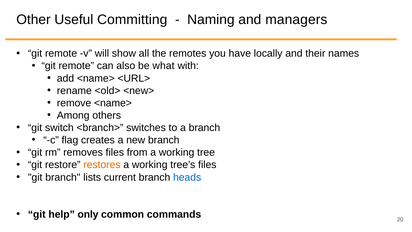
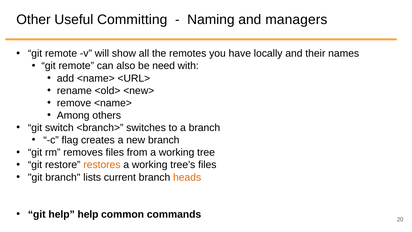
what: what -> need (164, 66)
heads colour: blue -> orange (187, 177)
help only: only -> help (88, 214)
